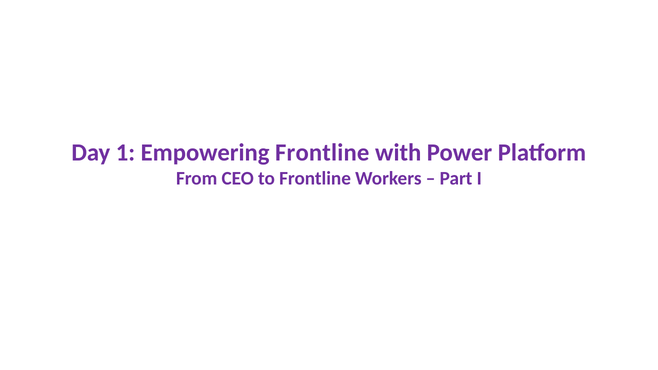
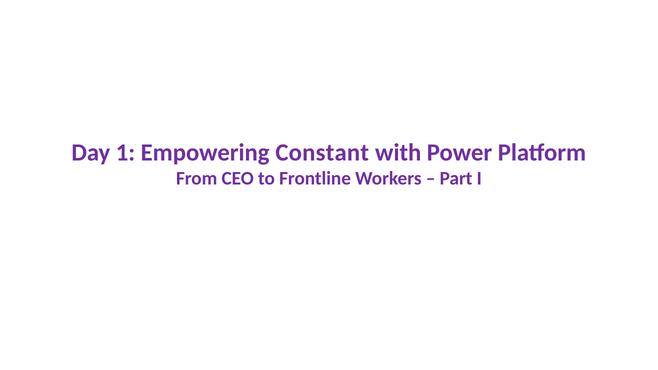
Empowering Frontline: Frontline -> Constant (322, 153)
